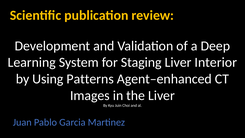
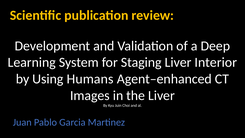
Patterns: Patterns -> Humans (90, 79)
